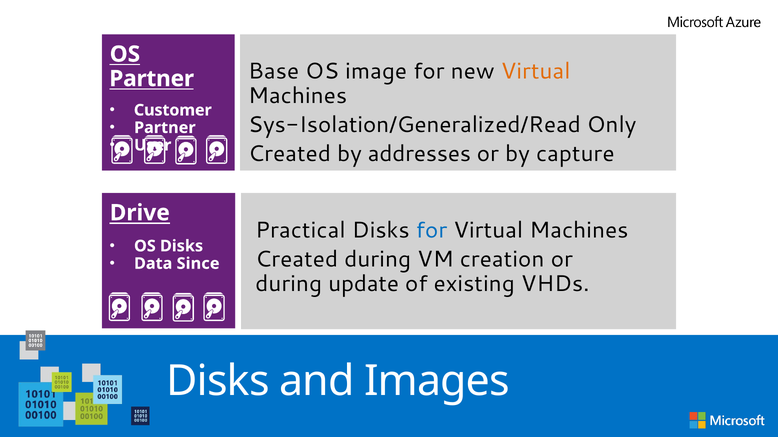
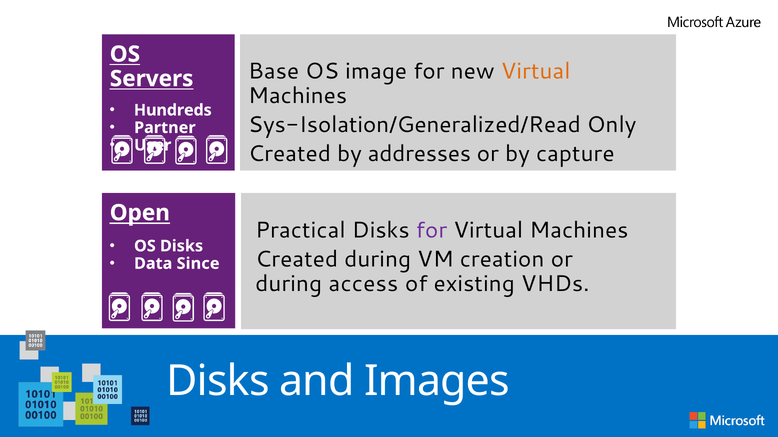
Partner: Partner -> Servers (152, 79)
Customer: Customer -> Hundreds (173, 110)
Drive: Drive -> Open (140, 213)
for colour: blue -> purple (432, 231)
update: update -> access (363, 284)
